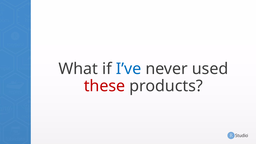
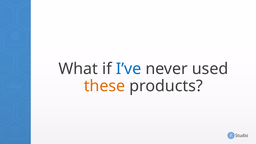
these colour: red -> orange (104, 86)
